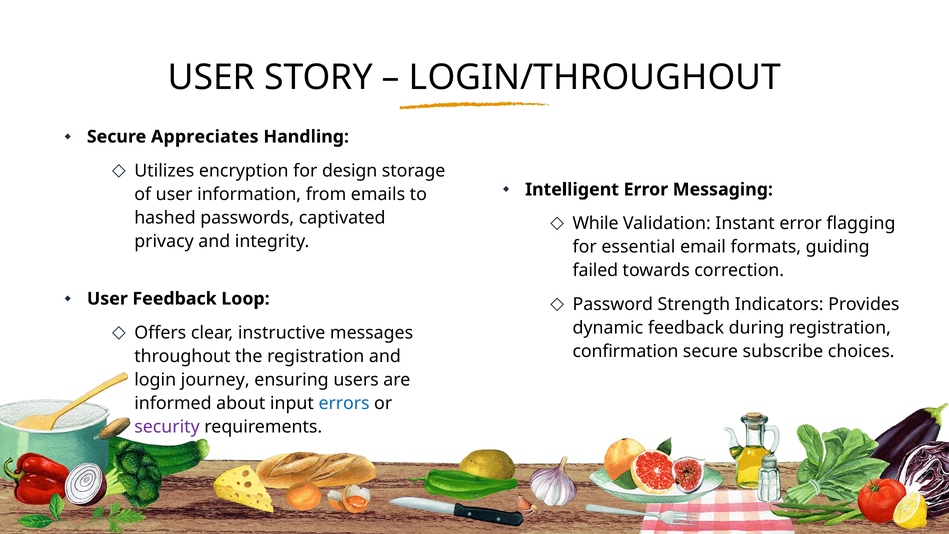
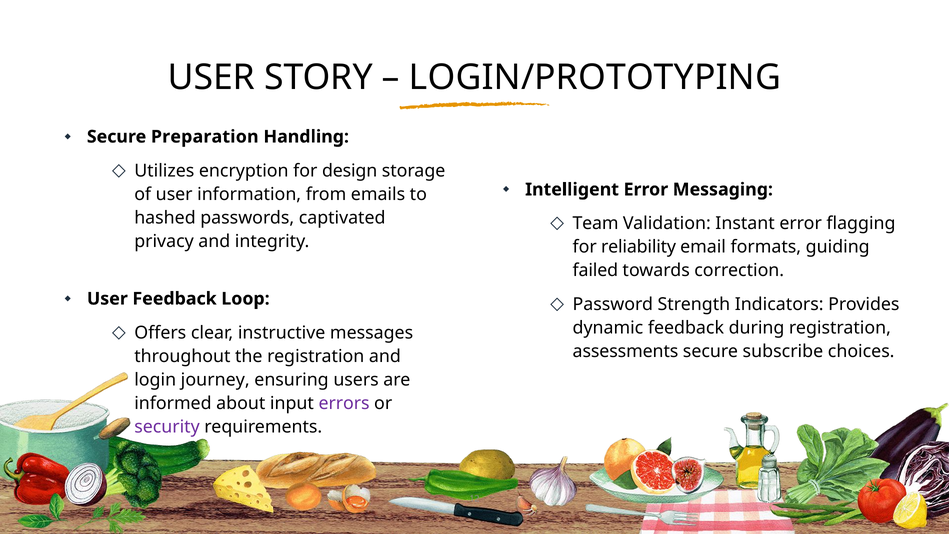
LOGIN/THROUGHOUT: LOGIN/THROUGHOUT -> LOGIN/PROTOTYPING (595, 77)
Appreciates: Appreciates -> Preparation (205, 137)
While: While -> Team (596, 223)
essential: essential -> reliability (639, 247)
confirmation: confirmation -> assessments (625, 351)
errors colour: blue -> purple (344, 403)
